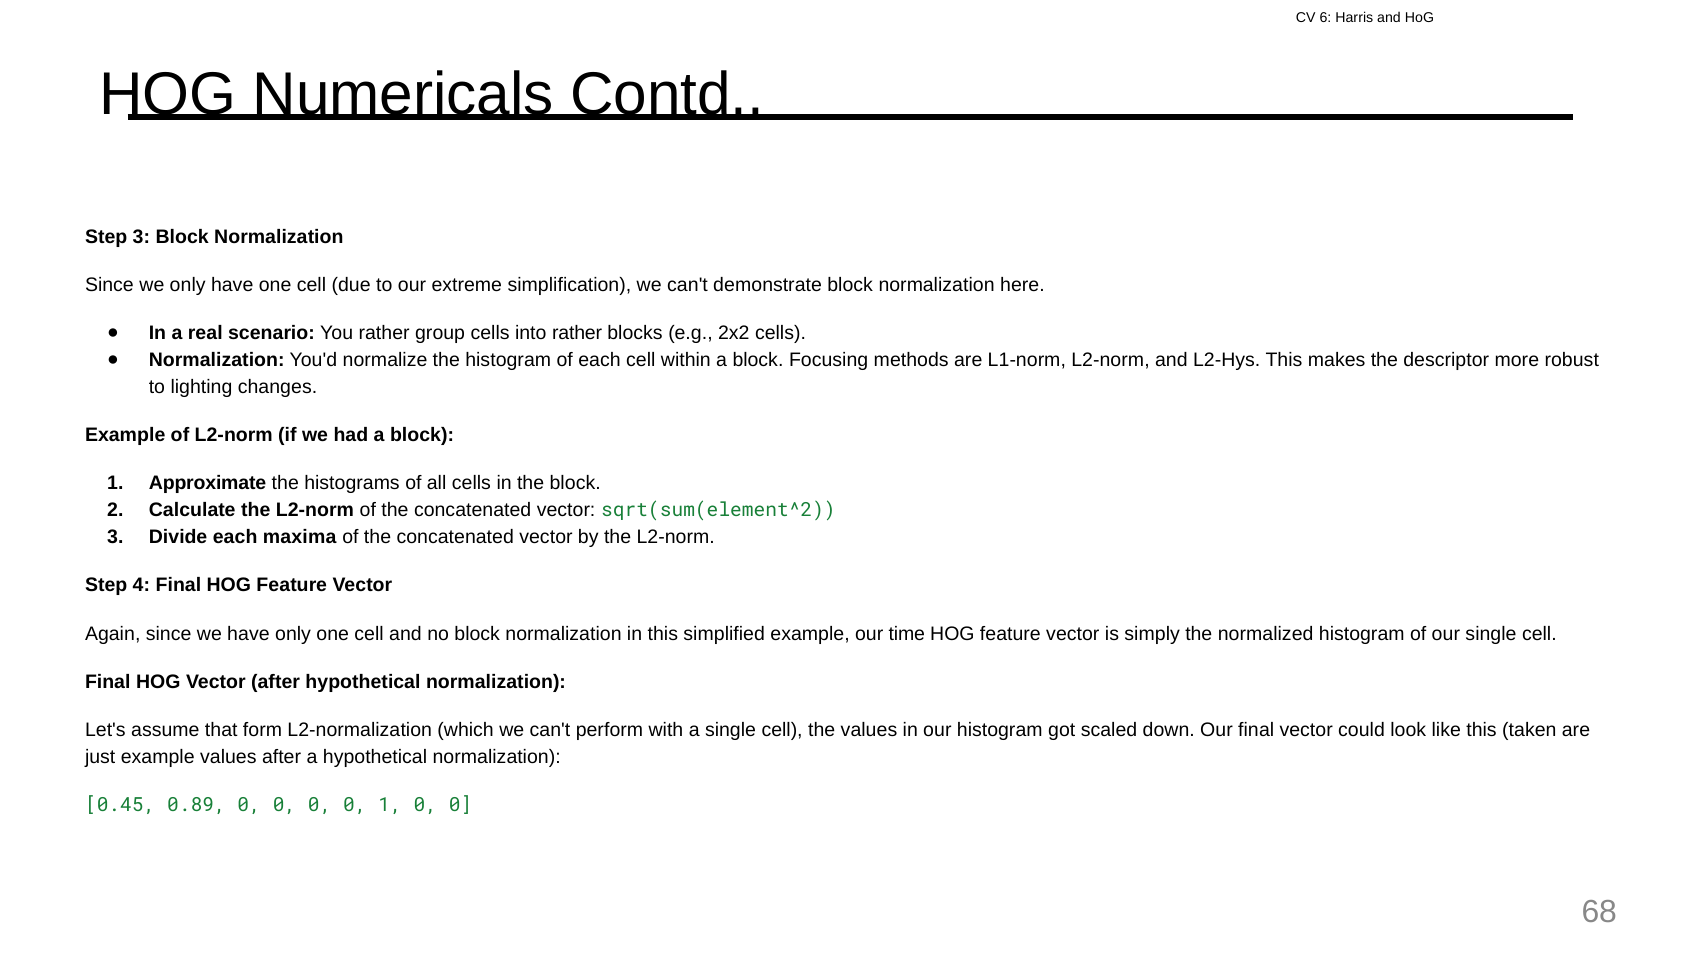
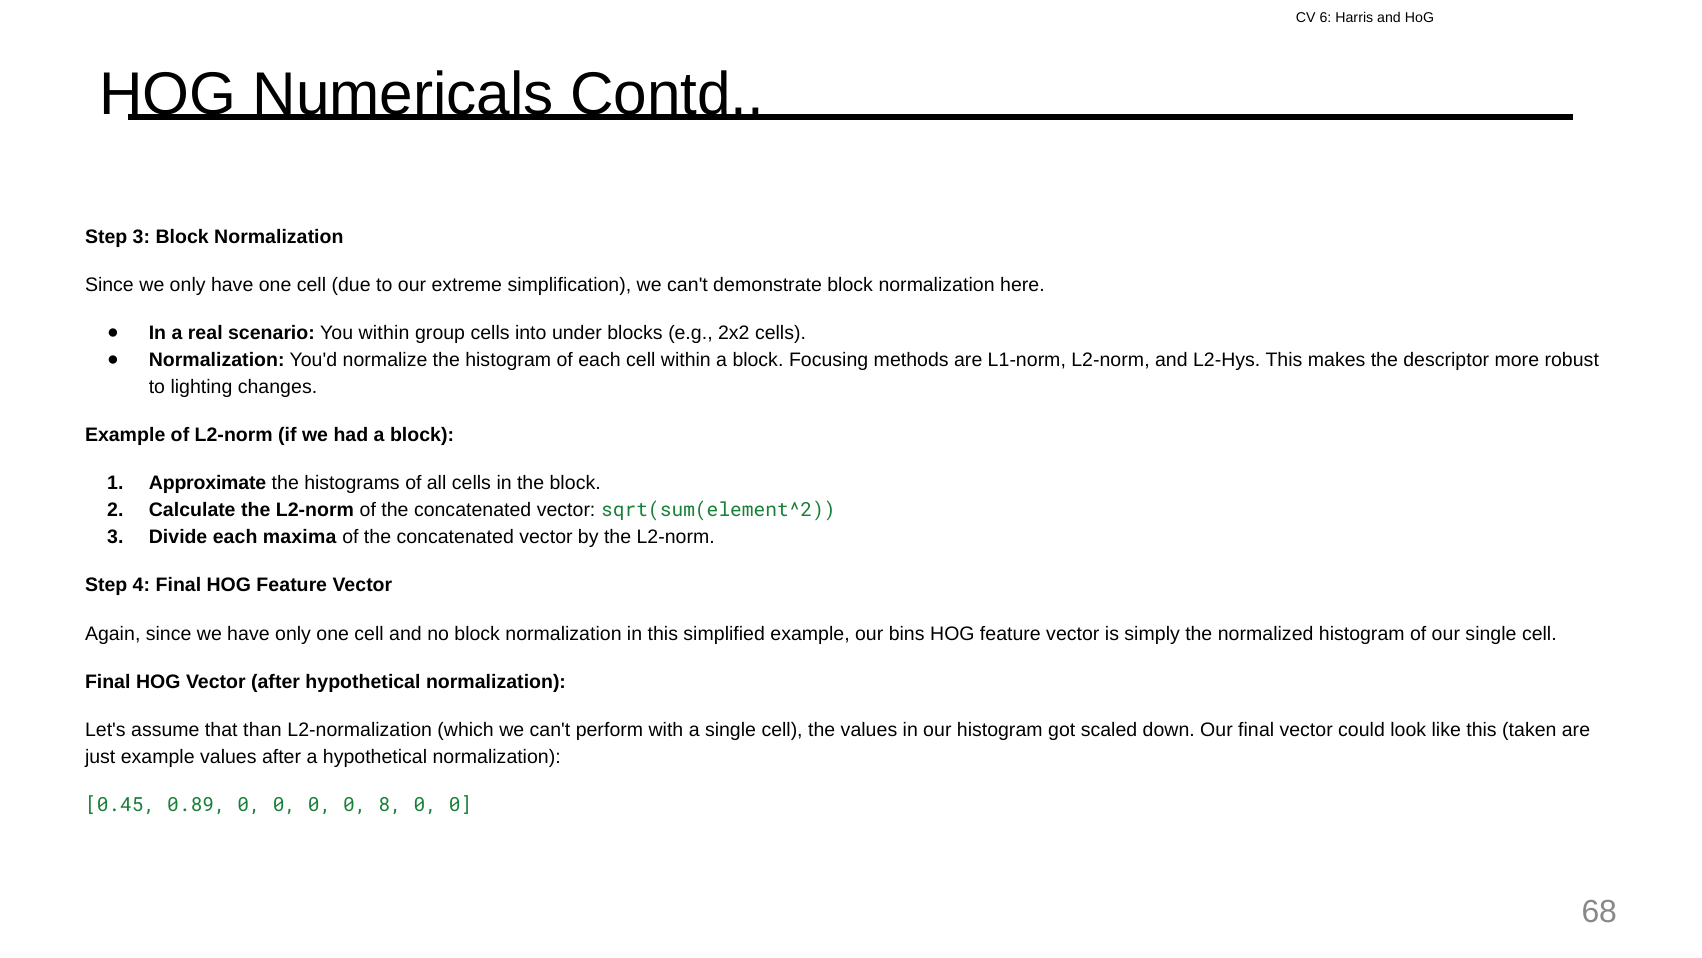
You rather: rather -> within (384, 333)
into rather: rather -> under (577, 333)
time: time -> bins (907, 633)
form: form -> than (262, 729)
0 1: 1 -> 8 (390, 804)
